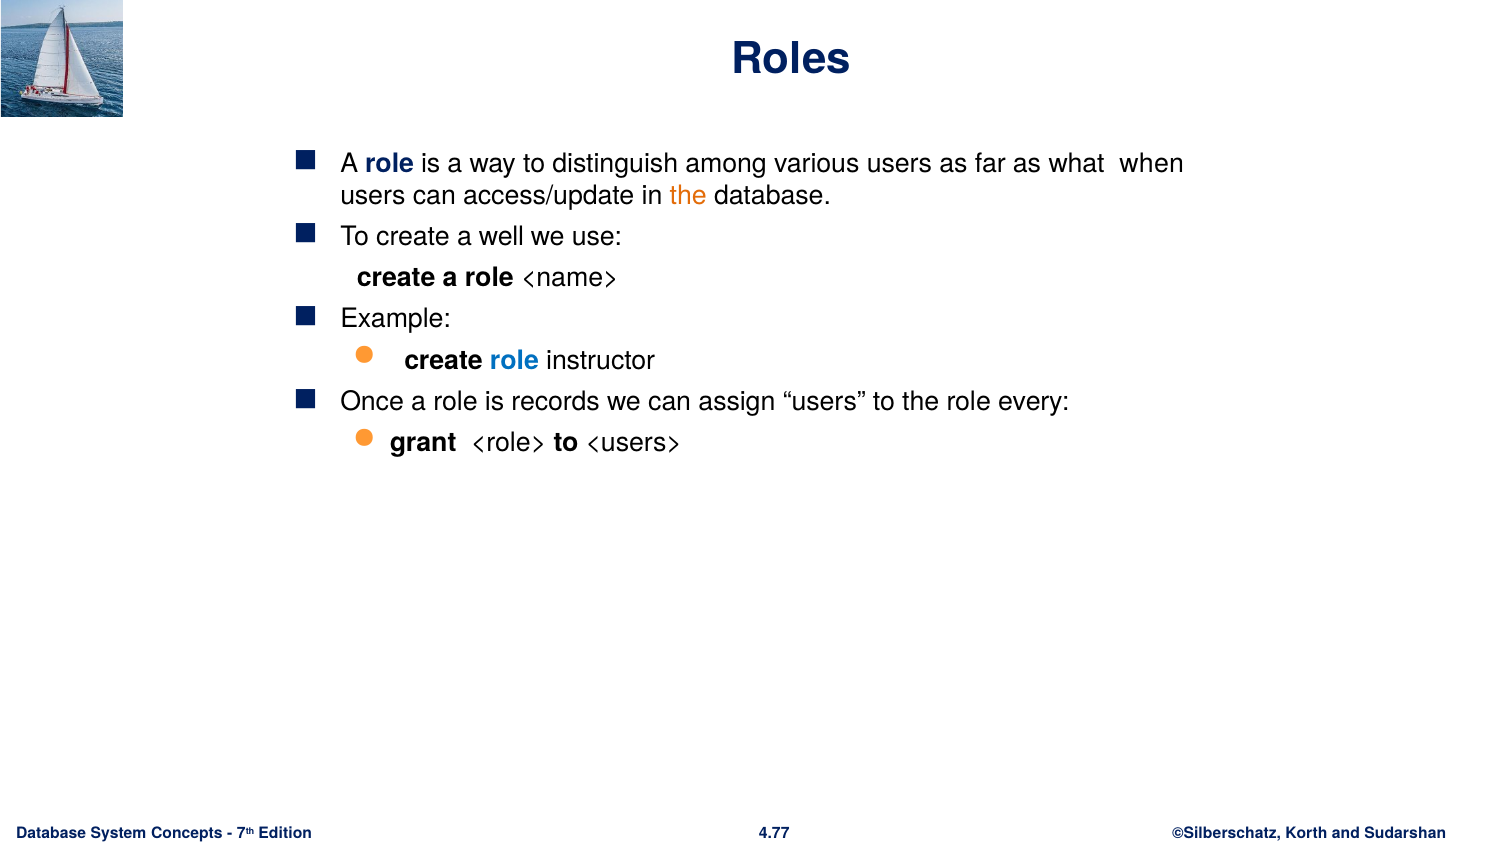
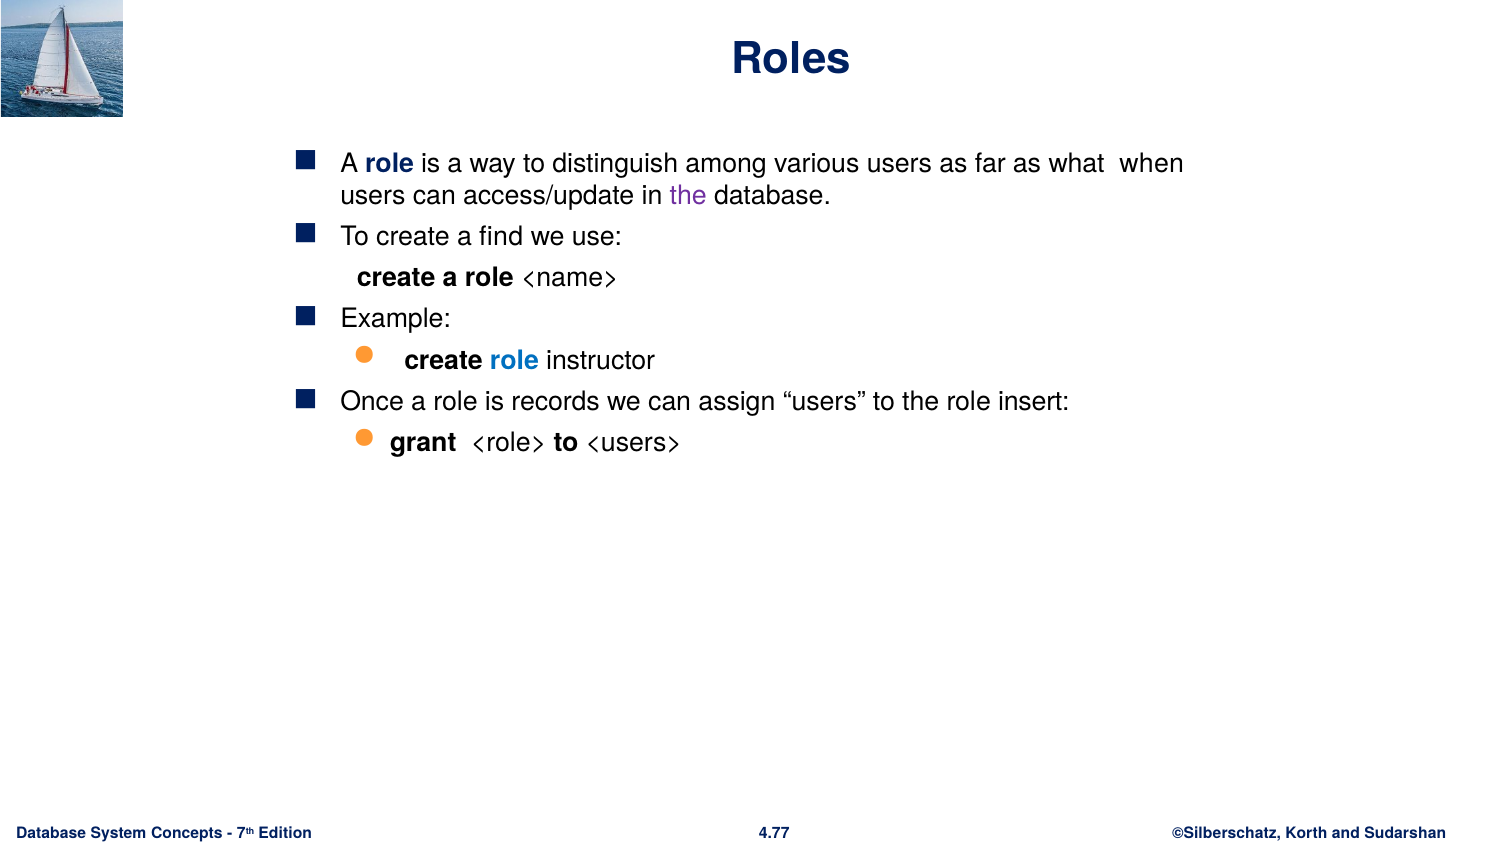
the colour: orange -> purple (688, 195)
well: well -> find (501, 237)
every: every -> insert (1034, 402)
